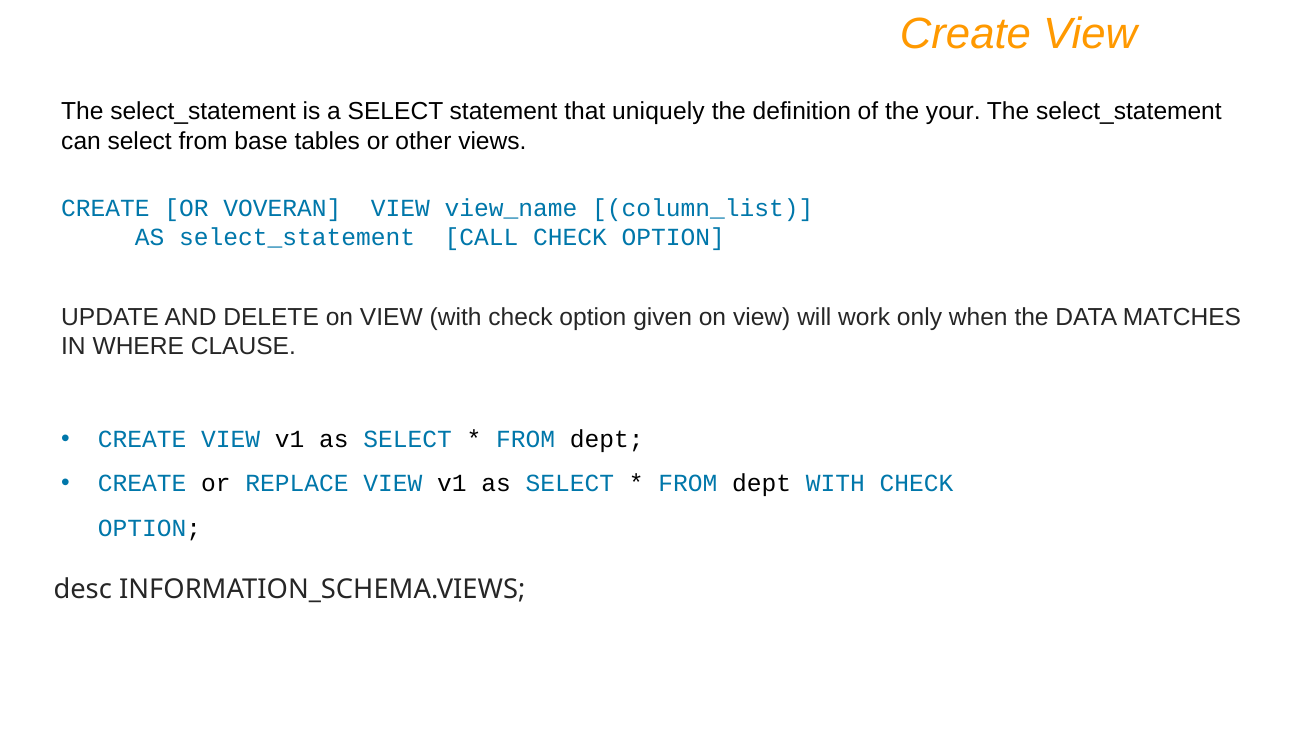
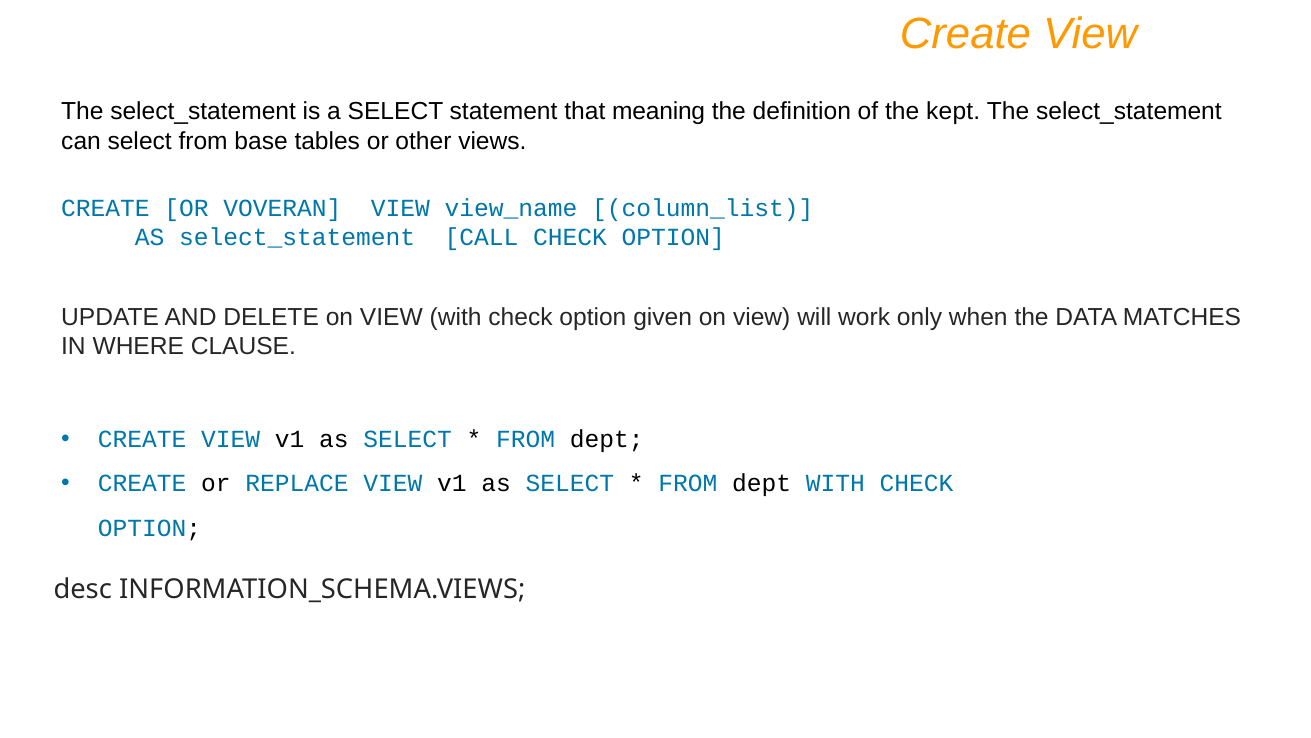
uniquely: uniquely -> meaning (659, 111)
your: your -> kept (953, 111)
